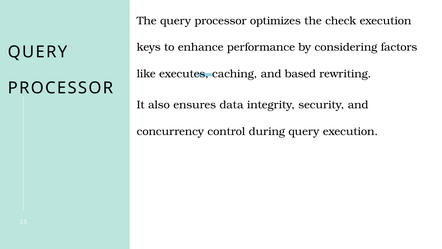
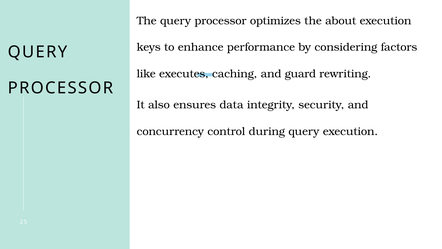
check: check -> about (341, 21)
based: based -> guard (300, 74)
